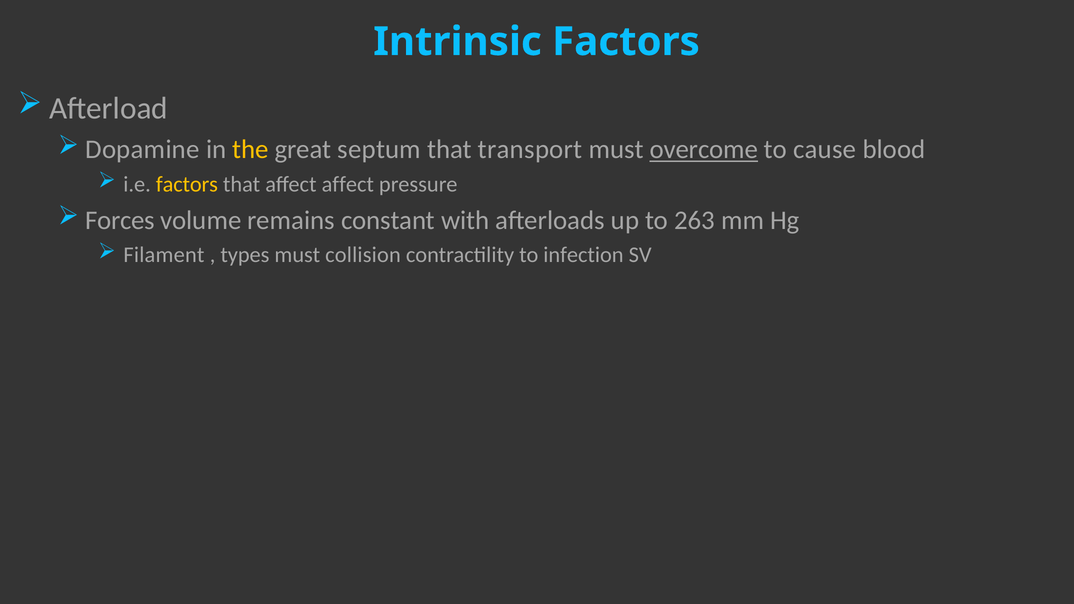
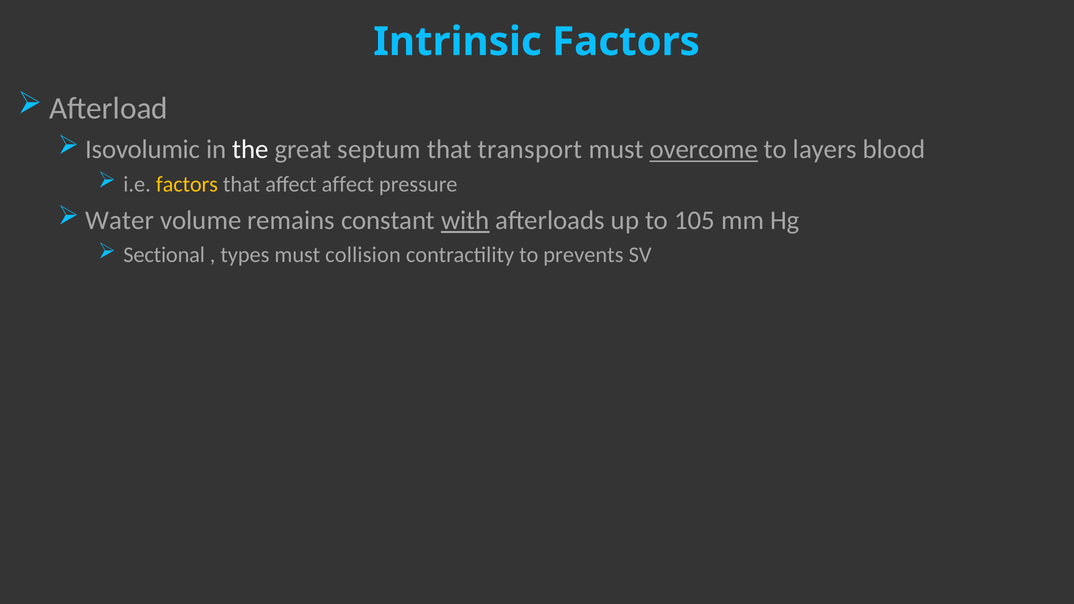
Dopamine: Dopamine -> Isovolumic (143, 150)
the colour: yellow -> white (251, 150)
cause: cause -> layers (825, 150)
Forces: Forces -> Water (120, 221)
with underline: none -> present (465, 221)
263: 263 -> 105 (695, 221)
Filament: Filament -> Sectional (164, 255)
infection: infection -> prevents (583, 255)
